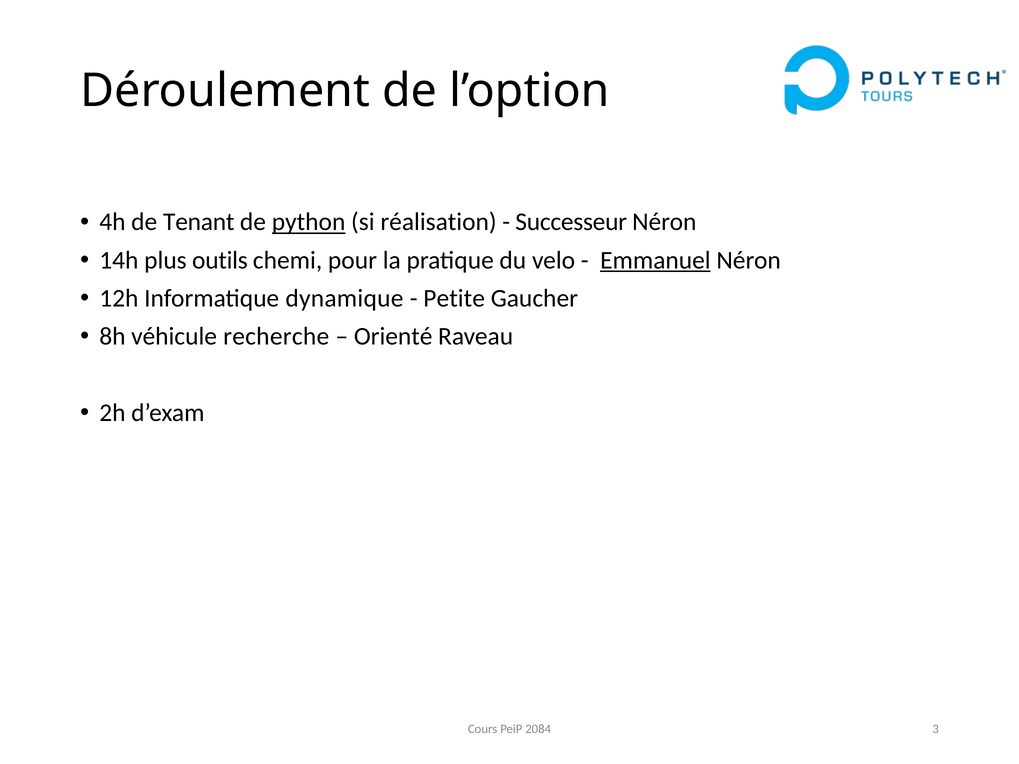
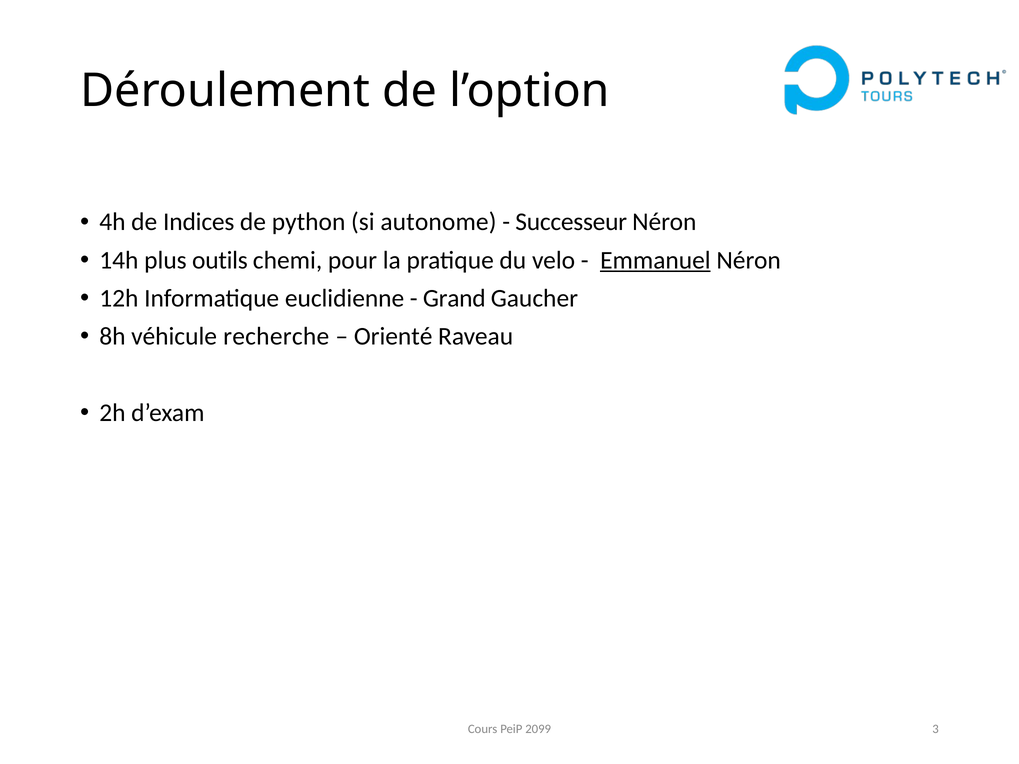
Tenant: Tenant -> Indices (199, 222)
python underline: present -> none (309, 222)
réalisation: réalisation -> autonome (438, 222)
dynamique: dynamique -> euclidienne (345, 298)
Petite: Petite -> Grand (454, 298)
2084: 2084 -> 2099 (538, 730)
